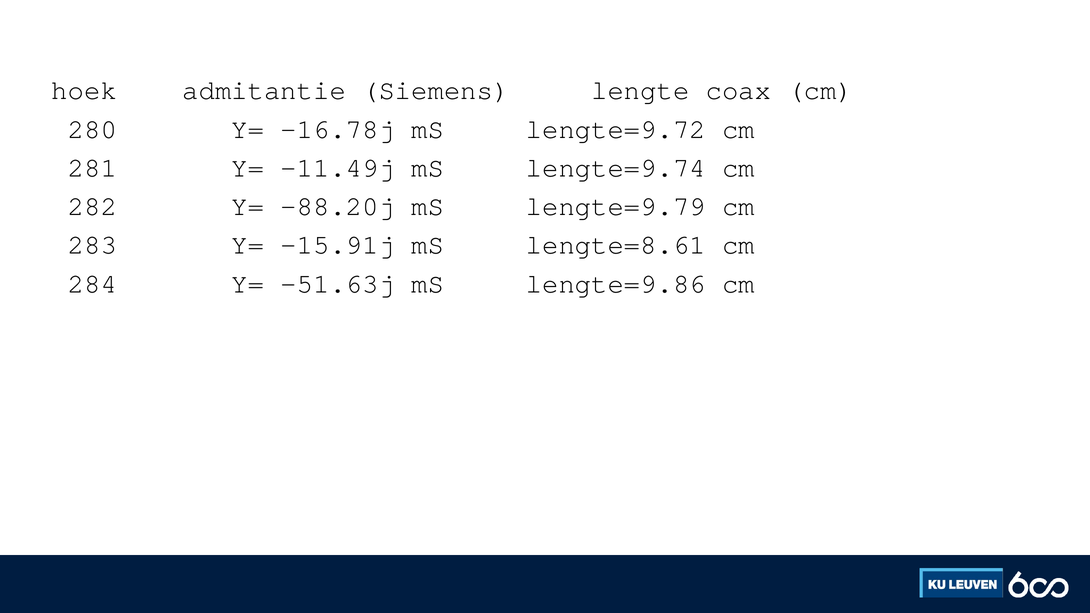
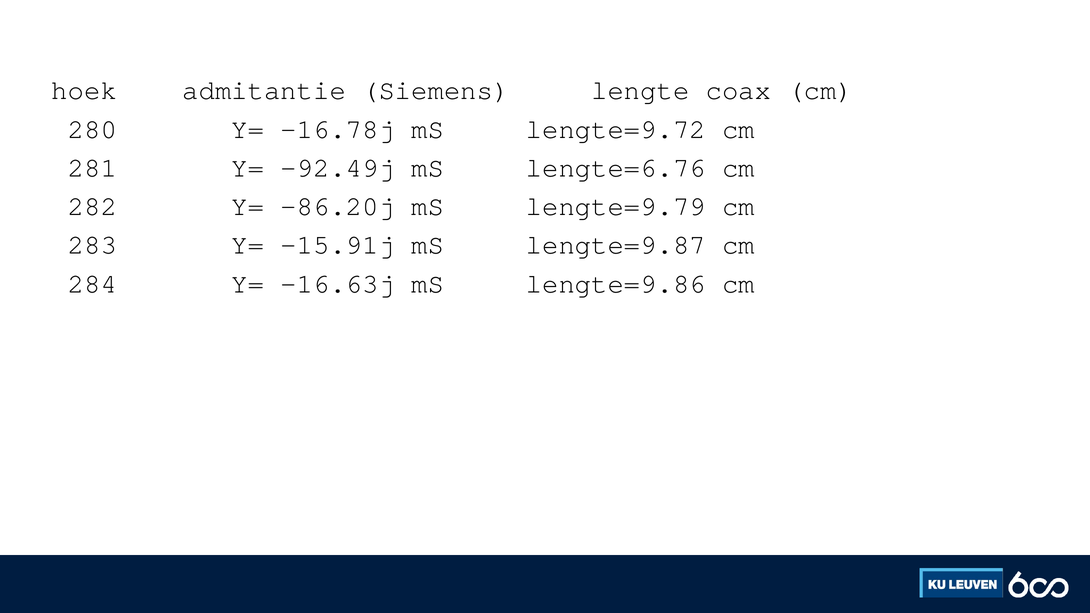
-11.49j: -11.49j -> -92.49j (338, 168)
lengte=9.74: lengte=9.74 -> lengte=6.76 (616, 168)
-88.20j: -88.20j -> -86.20j (338, 206)
lengte=8.61: lengte=8.61 -> lengte=9.87 (616, 245)
-51.63j: -51.63j -> -16.63j (338, 284)
